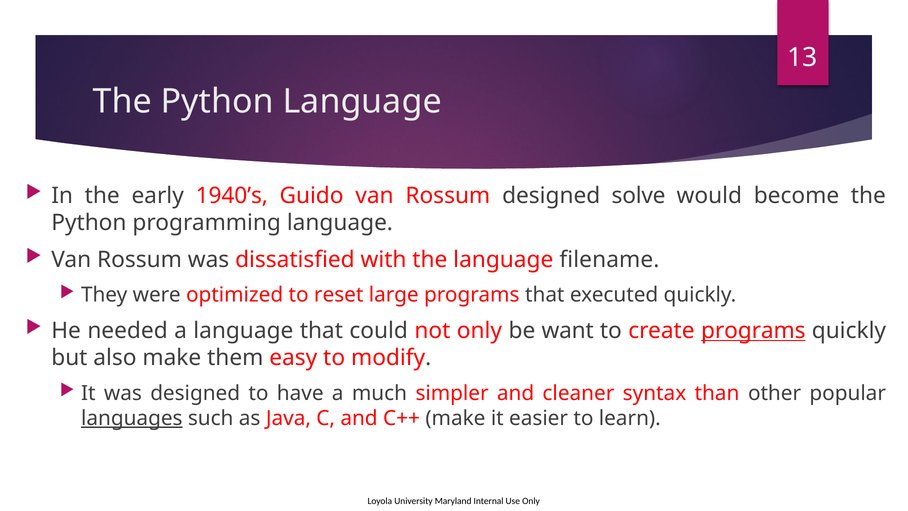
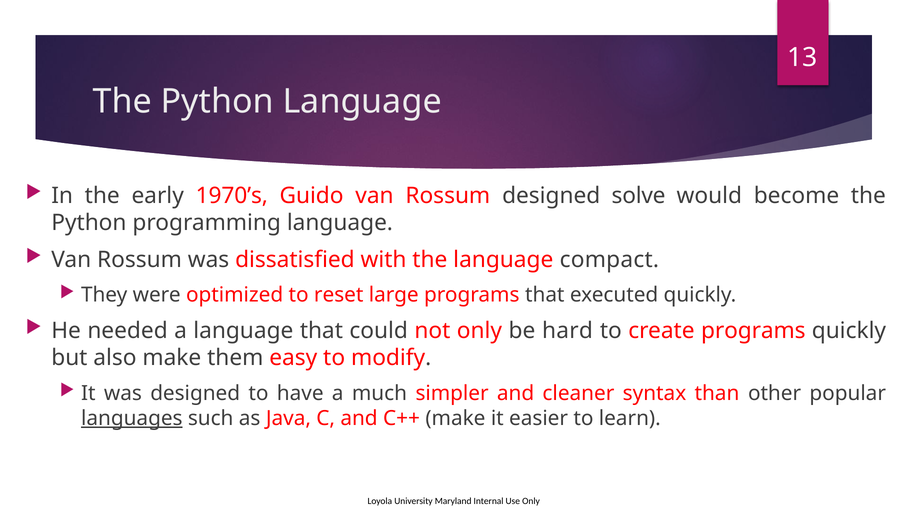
1940’s: 1940’s -> 1970’s (232, 195)
filename: filename -> compact (609, 259)
want: want -> hard (567, 331)
programs underline: present -> none (753, 331)
